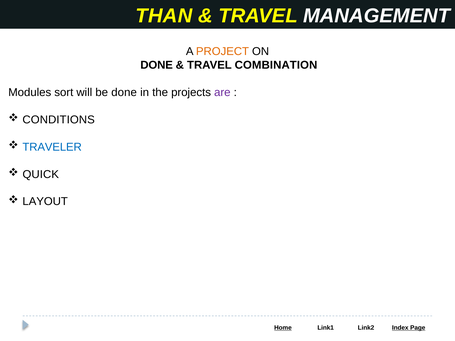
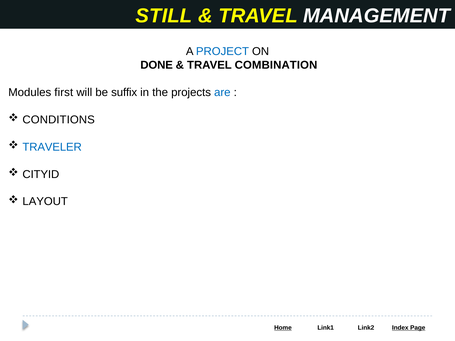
THAN: THAN -> STILL (164, 16)
PROJECT colour: orange -> blue (223, 52)
sort: sort -> first (64, 92)
be done: done -> suffix (124, 92)
are colour: purple -> blue (222, 92)
QUICK: QUICK -> CITYID (41, 174)
